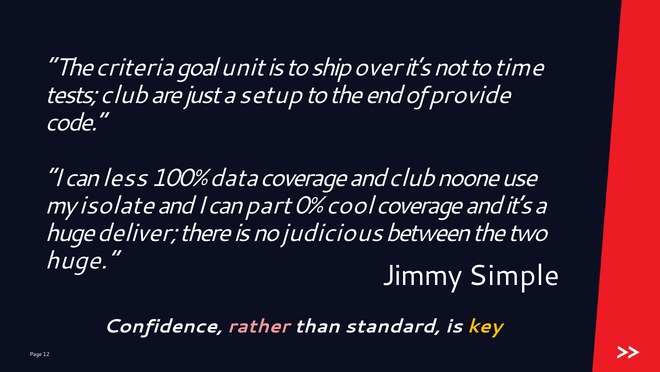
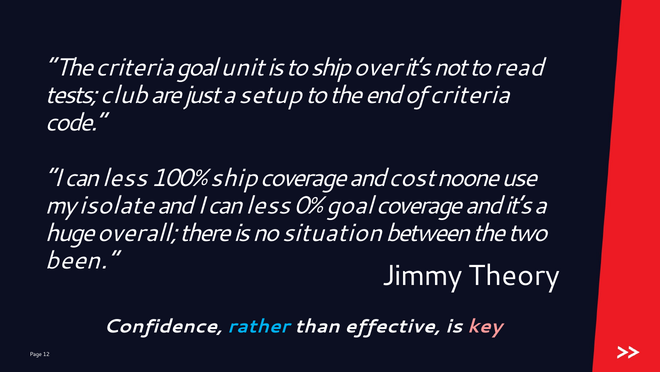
time: time -> read (519, 68)
of provide: provide -> criteria (470, 95)
100% data: data -> ship (234, 178)
and club: club -> cost (412, 178)
and I can part: part -> less (268, 205)
0% cool: cool -> goal (350, 205)
deliver: deliver -> overall (137, 233)
judicious: judicious -> situation (332, 233)
huge: huge -> been (82, 260)
Simple: Simple -> Theory (514, 275)
rather colour: pink -> light blue (259, 326)
standard: standard -> effective (393, 326)
key colour: yellow -> pink (485, 326)
